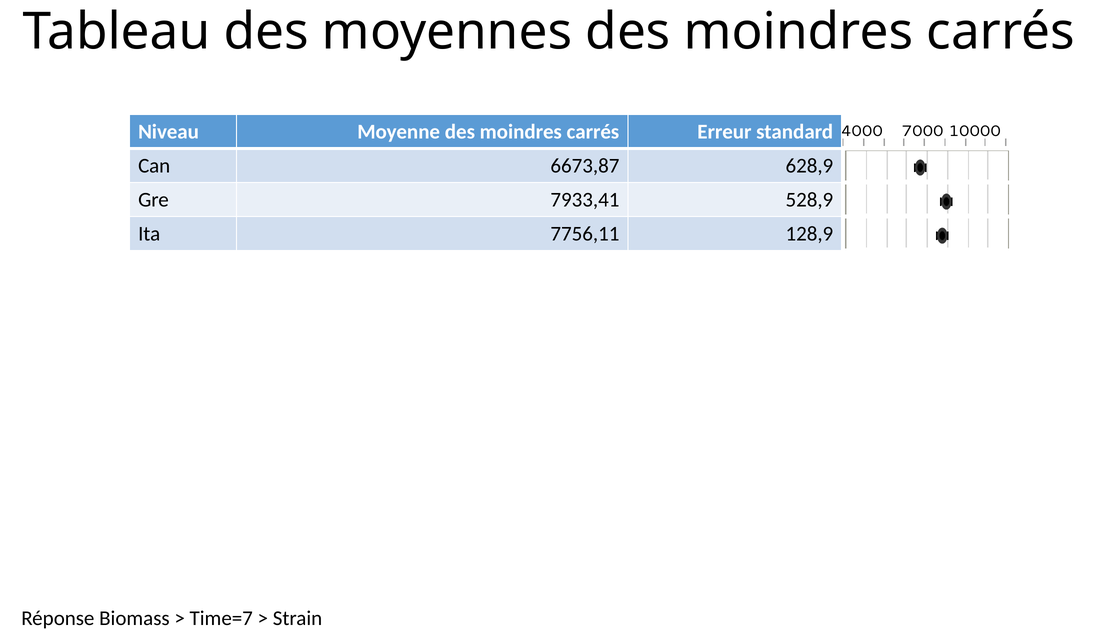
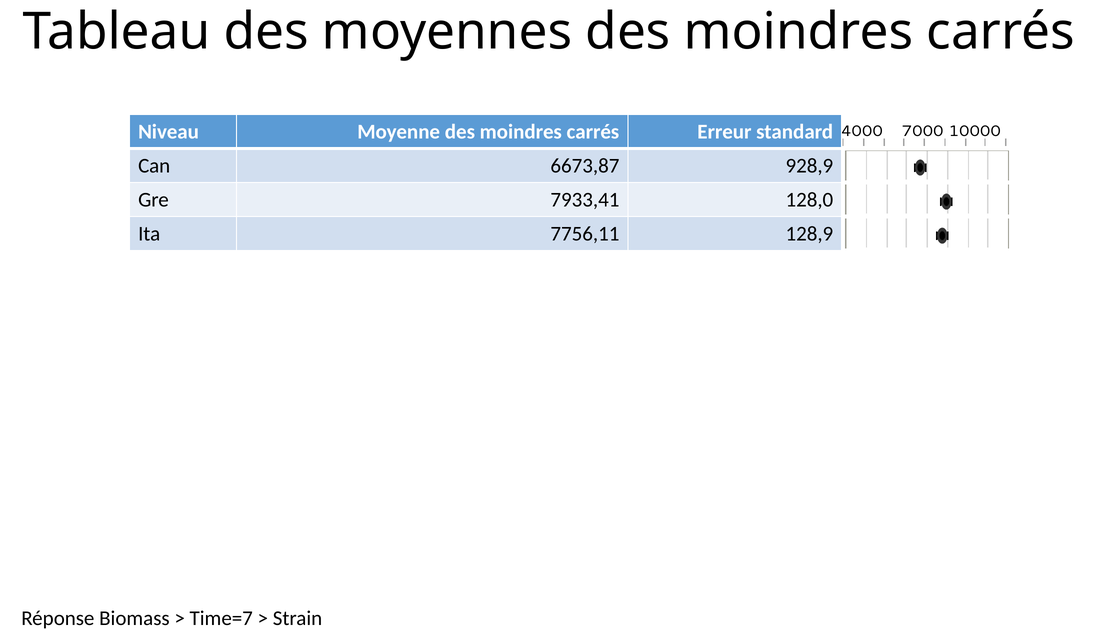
628,9: 628,9 -> 928,9 (809, 166)
528,9: 528,9 -> 128,0 (809, 200)
